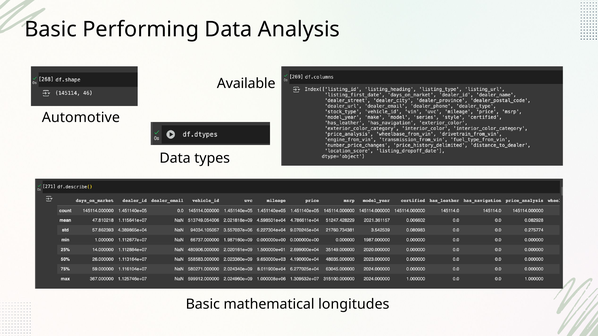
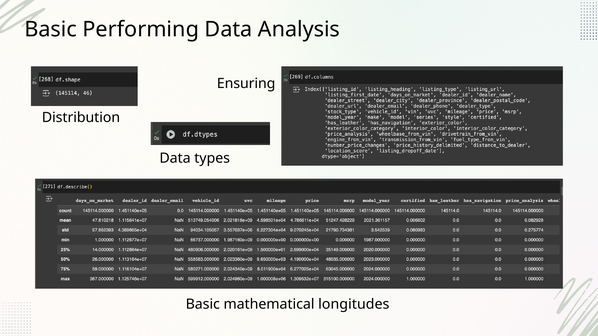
Available: Available -> Ensuring (246, 84)
Automotive: Automotive -> Distribution (81, 118)
